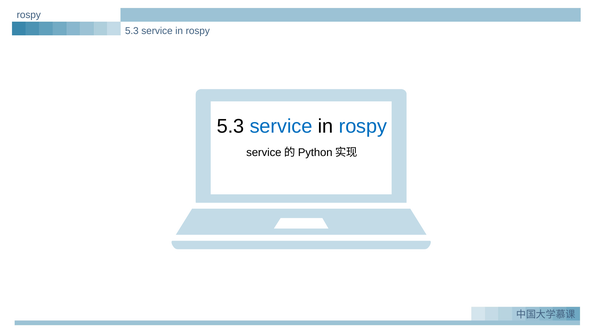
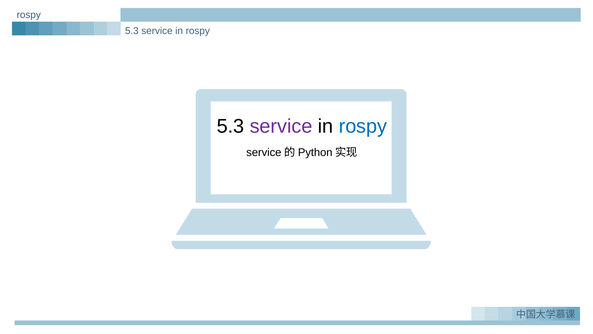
service colour: blue -> purple (281, 126)
